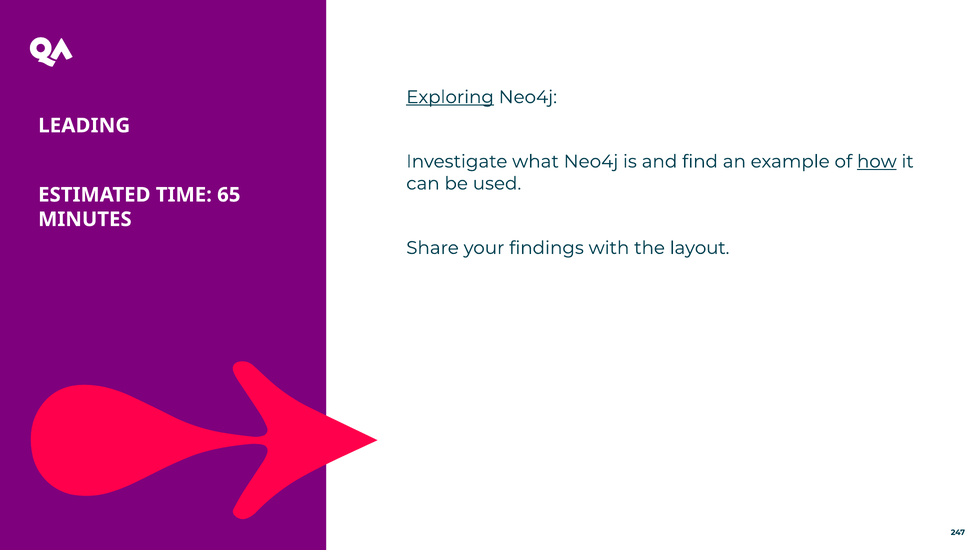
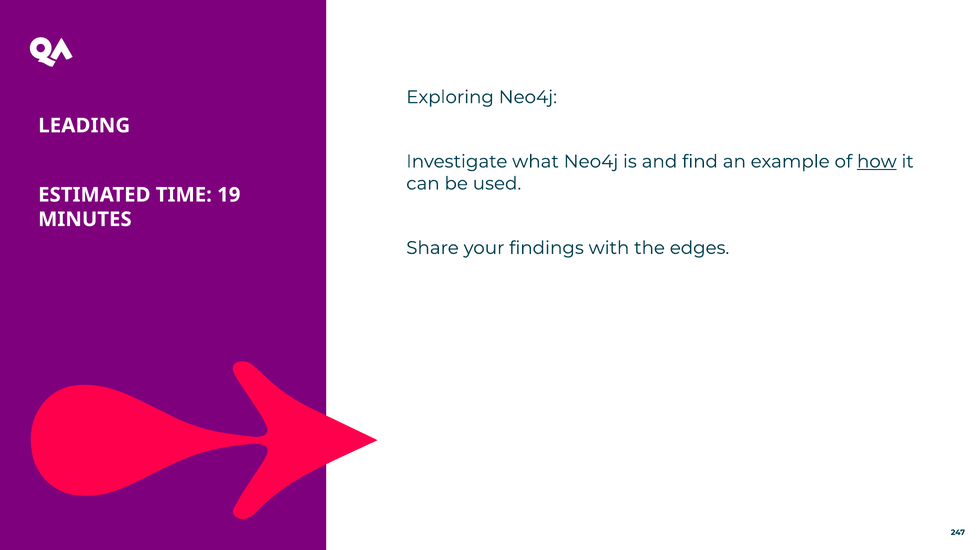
Exploring underline: present -> none (450, 97)
65: 65 -> 19 (229, 195)
layout: layout -> edges (700, 248)
